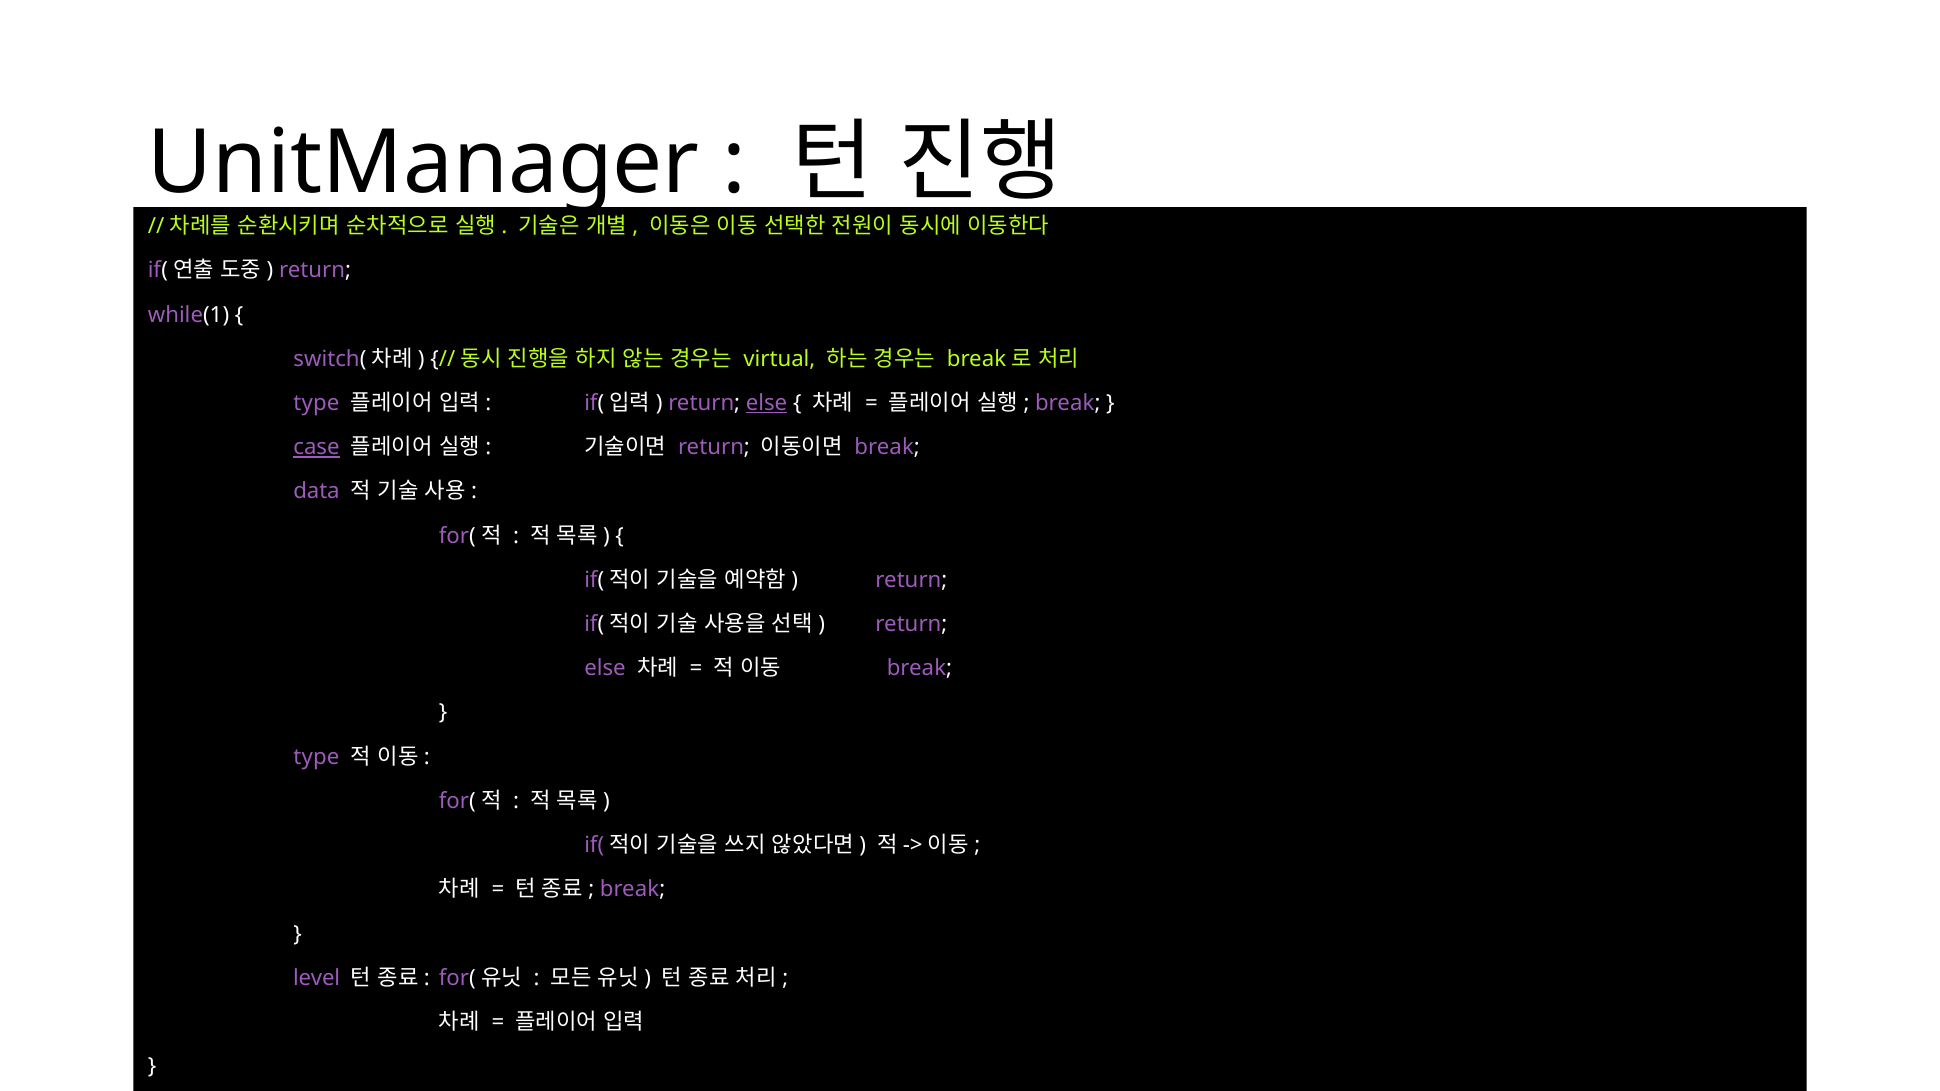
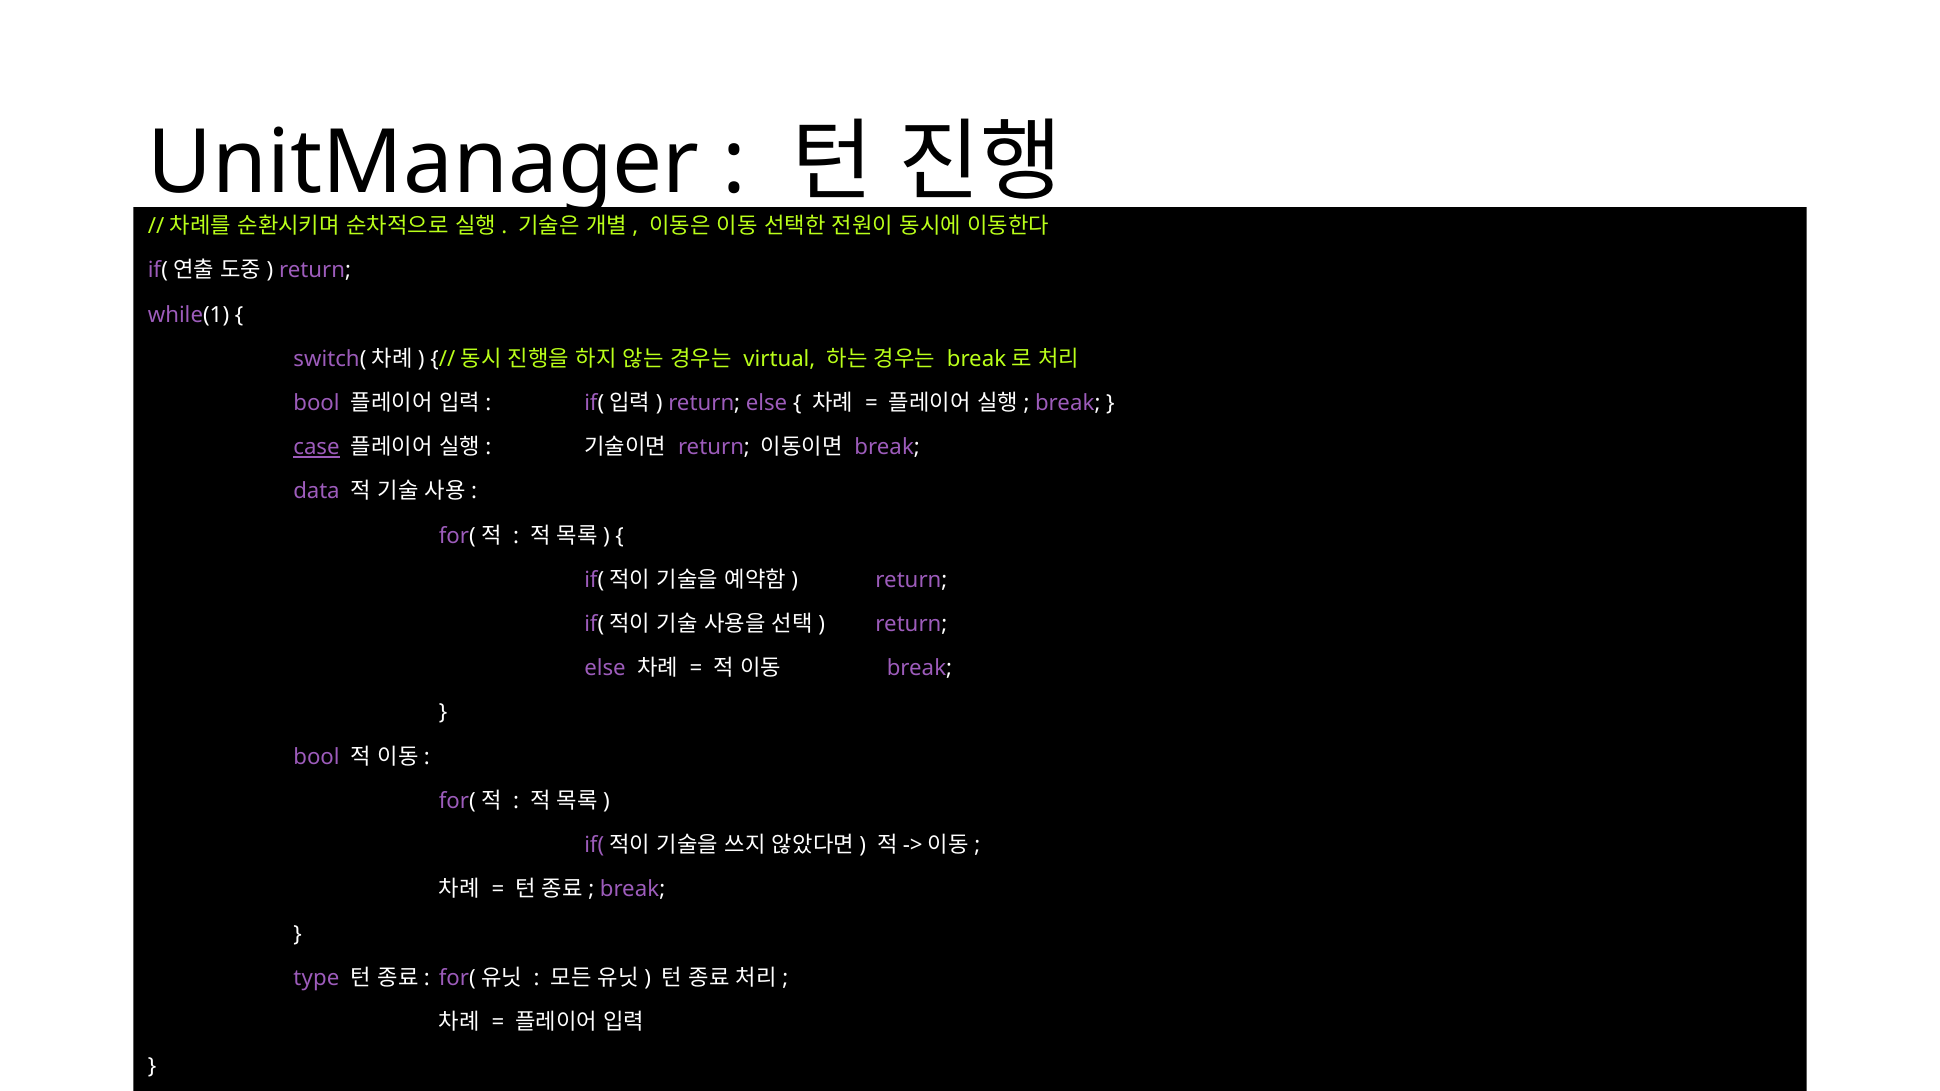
type: type -> bool (317, 403)
else underline: present -> none (767, 403)
type: type -> bool (317, 757)
level: level -> type (316, 978)
